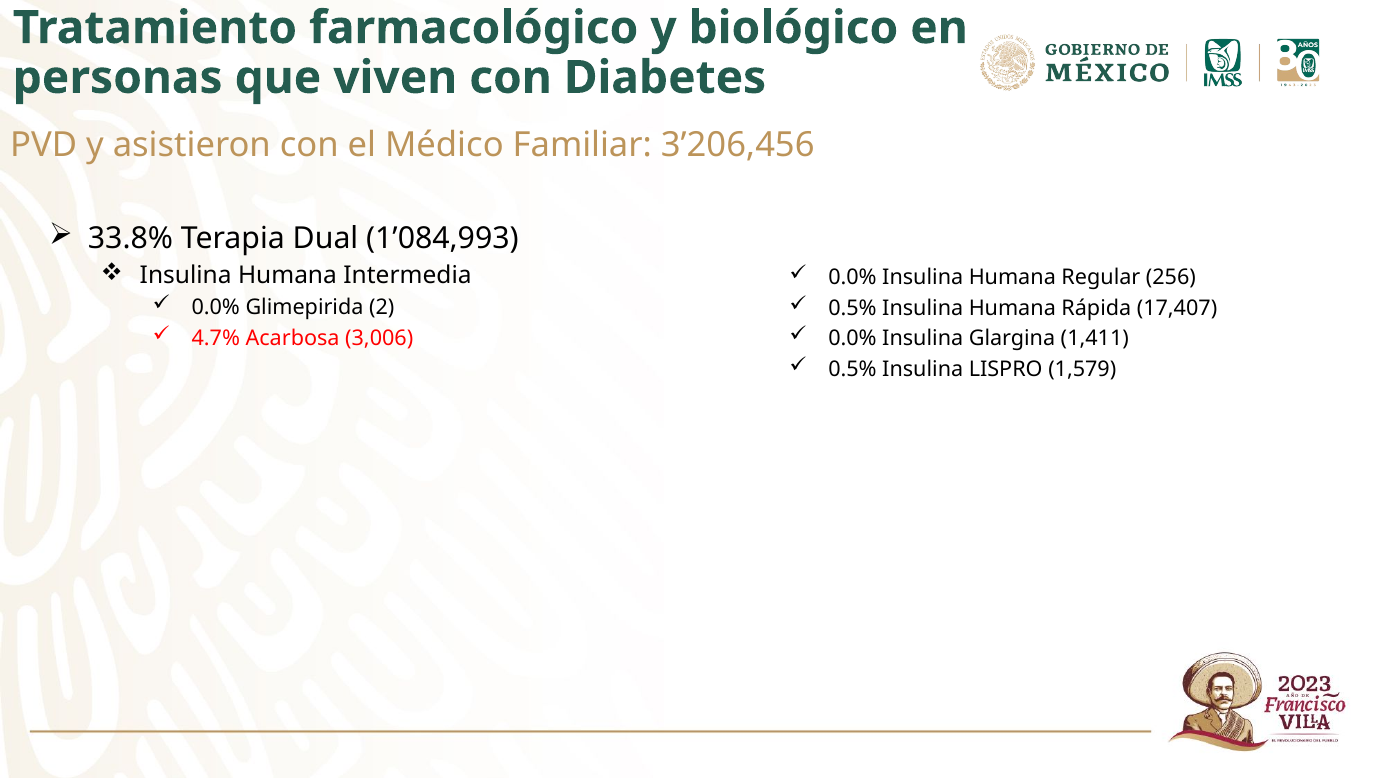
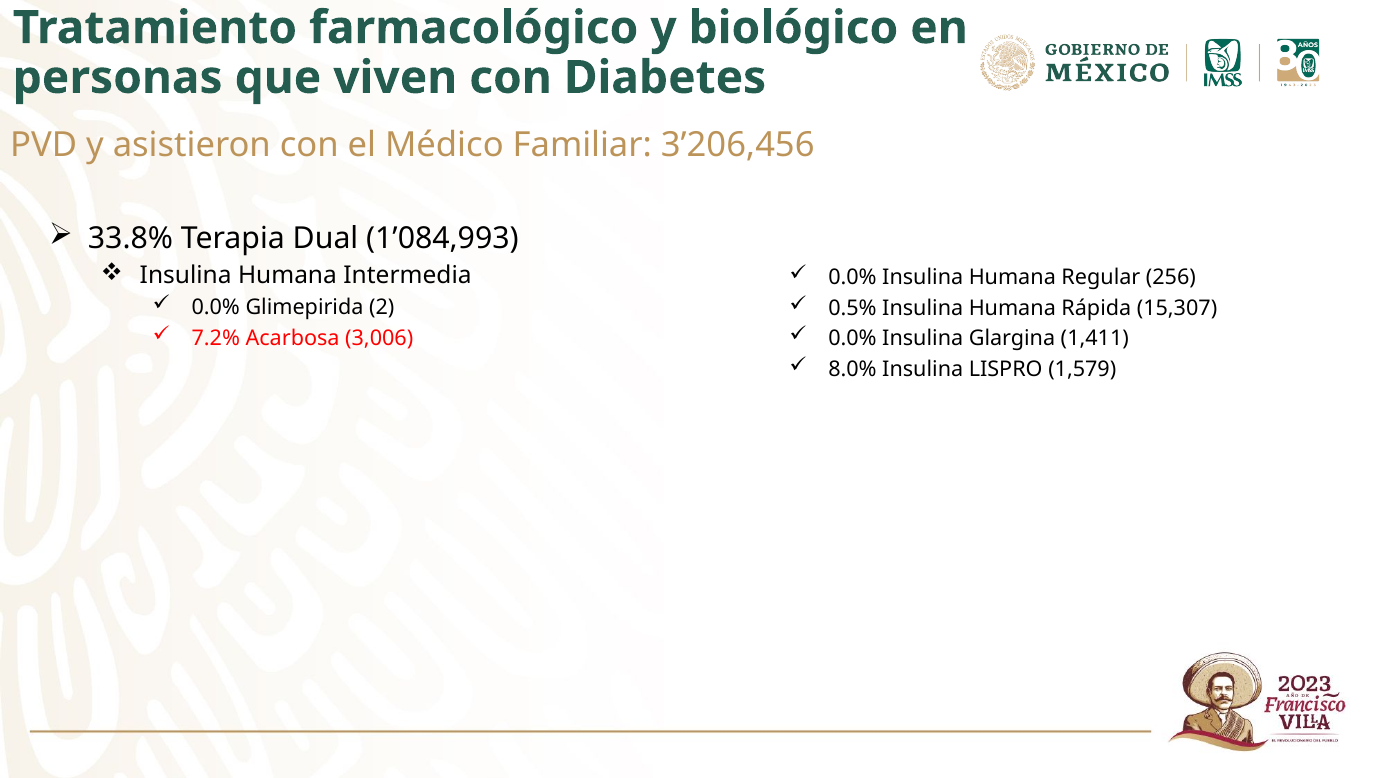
17,407: 17,407 -> 15,307 (1177, 308)
4.7%: 4.7% -> 7.2% (216, 338)
0.5%: 0.5% -> 8.0% (852, 369)
